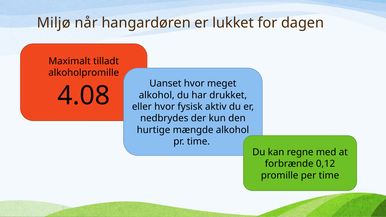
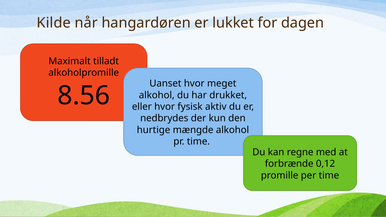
Miljø: Miljø -> Kilde (54, 23)
4.08: 4.08 -> 8.56 (84, 96)
